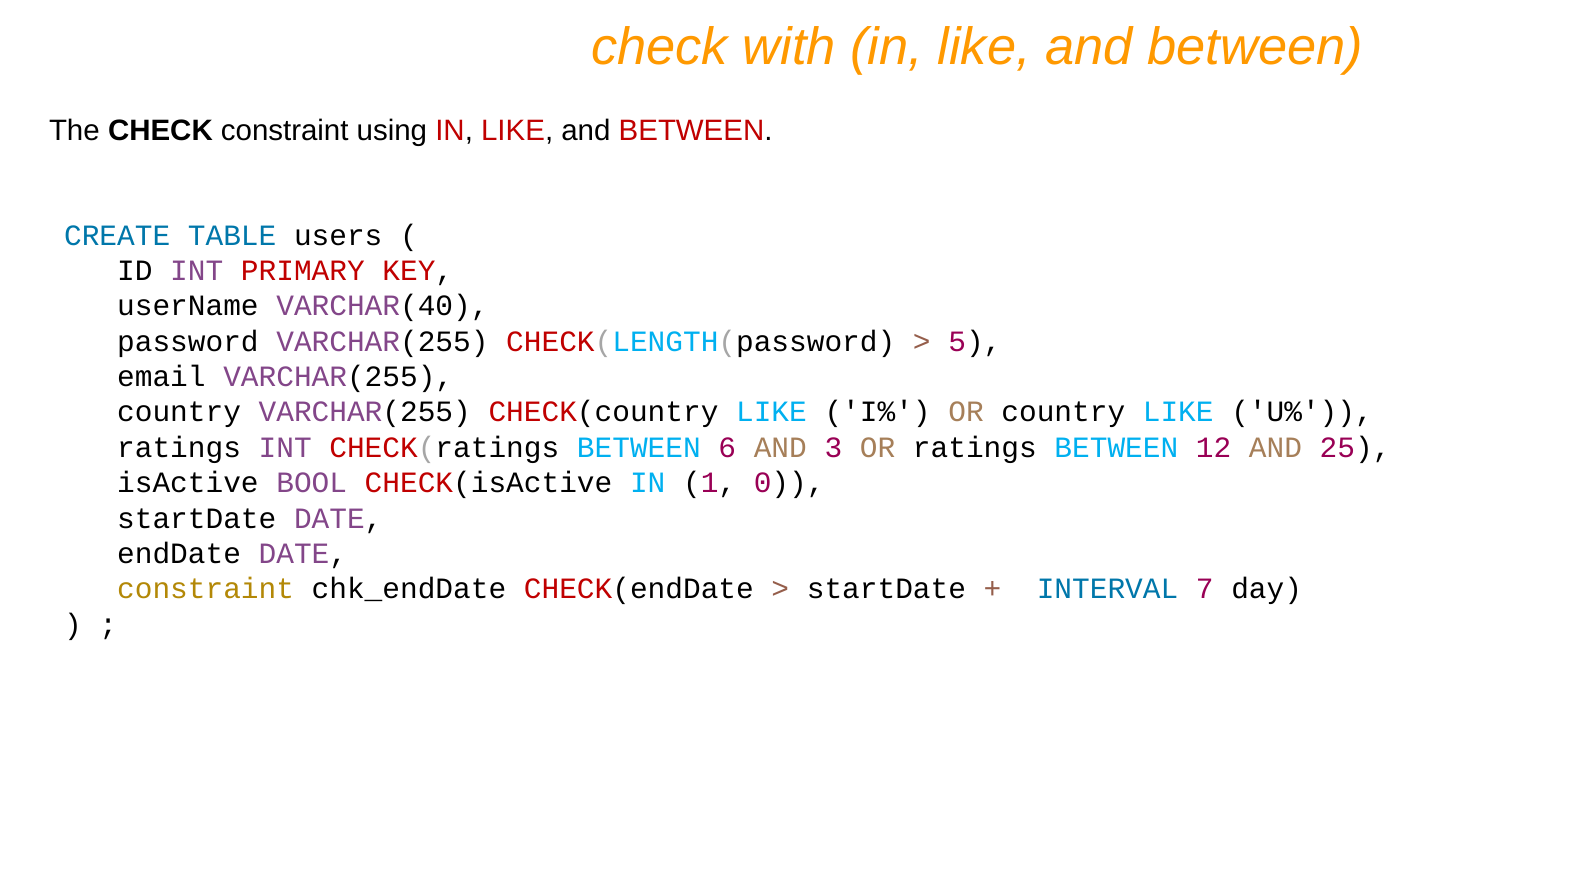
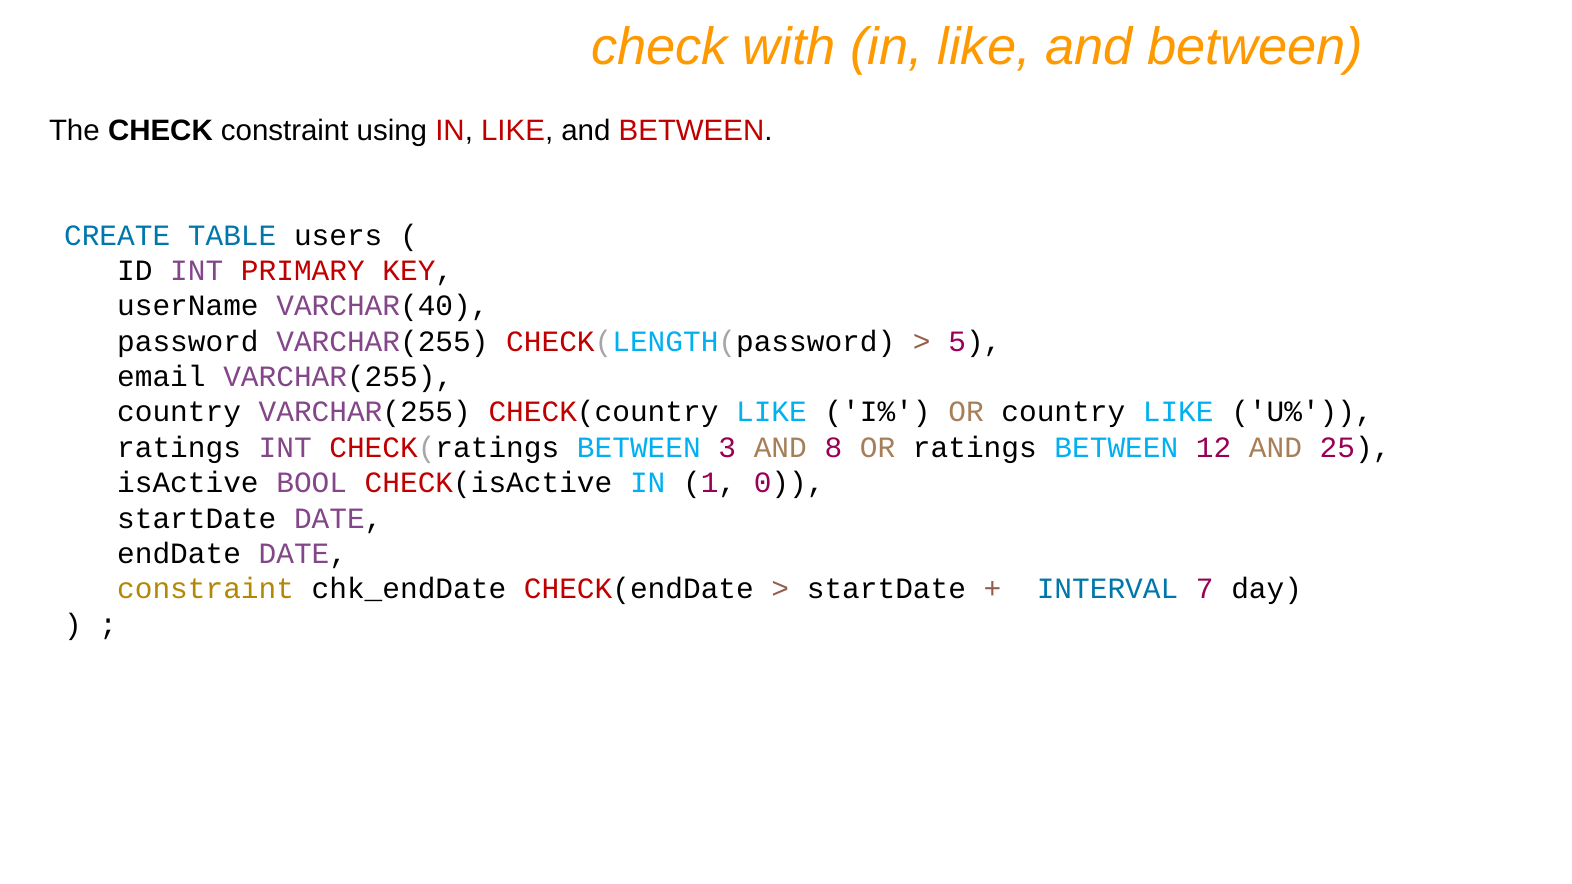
6: 6 -> 3 (727, 448)
3: 3 -> 8 (833, 448)
